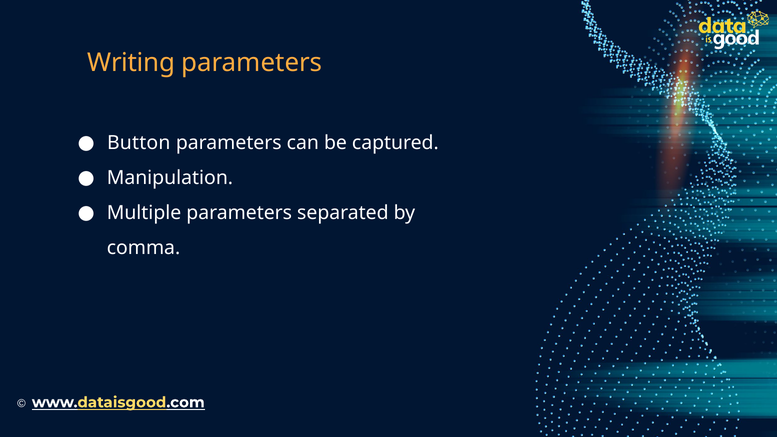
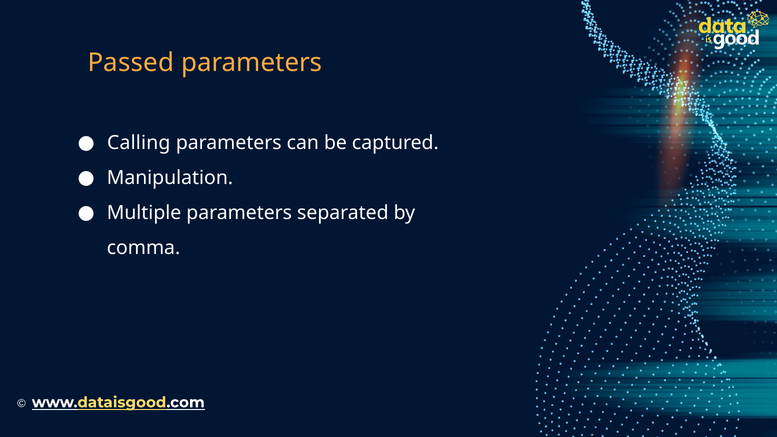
Writing: Writing -> Passed (131, 63)
Button: Button -> Calling (139, 143)
